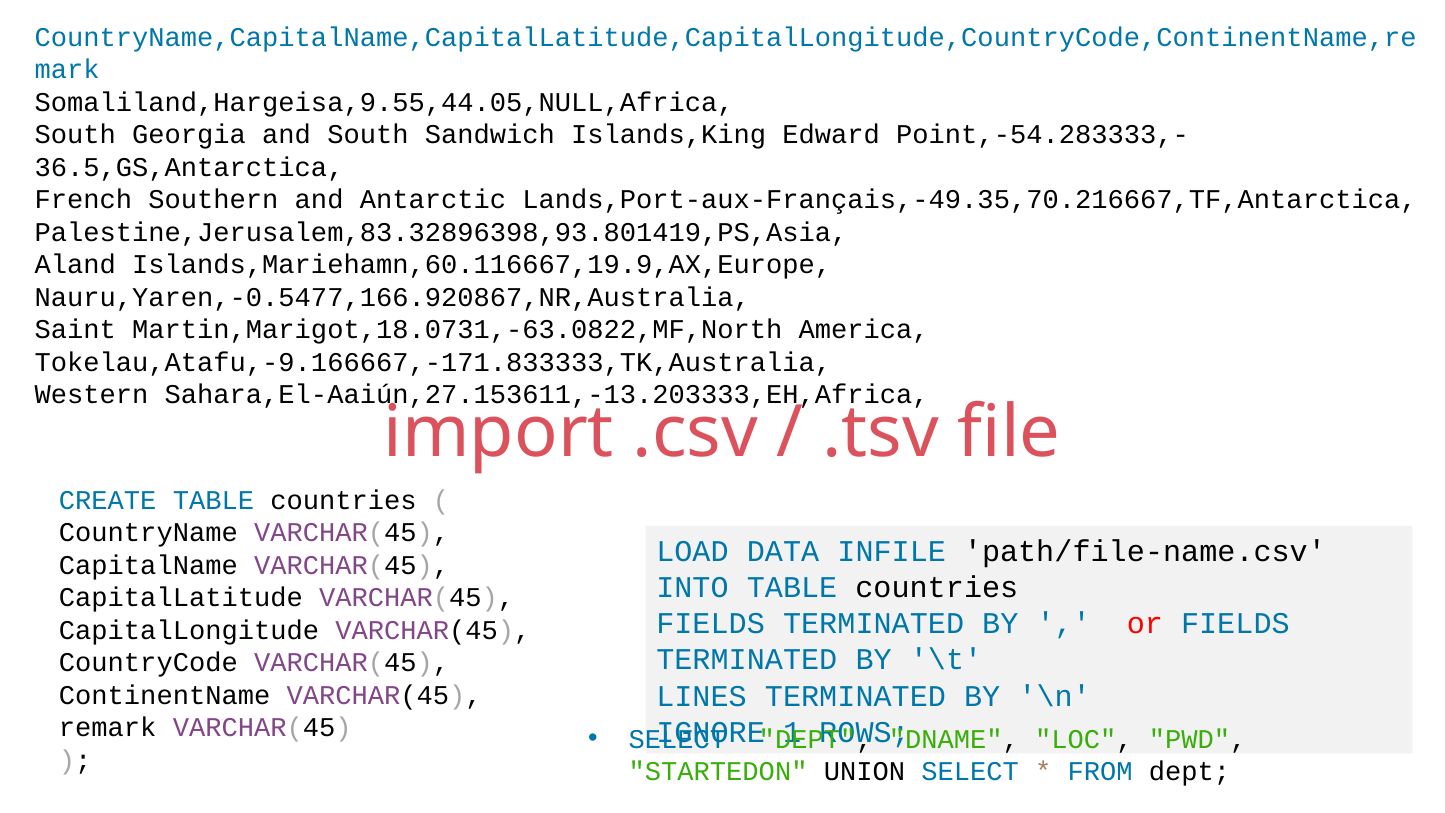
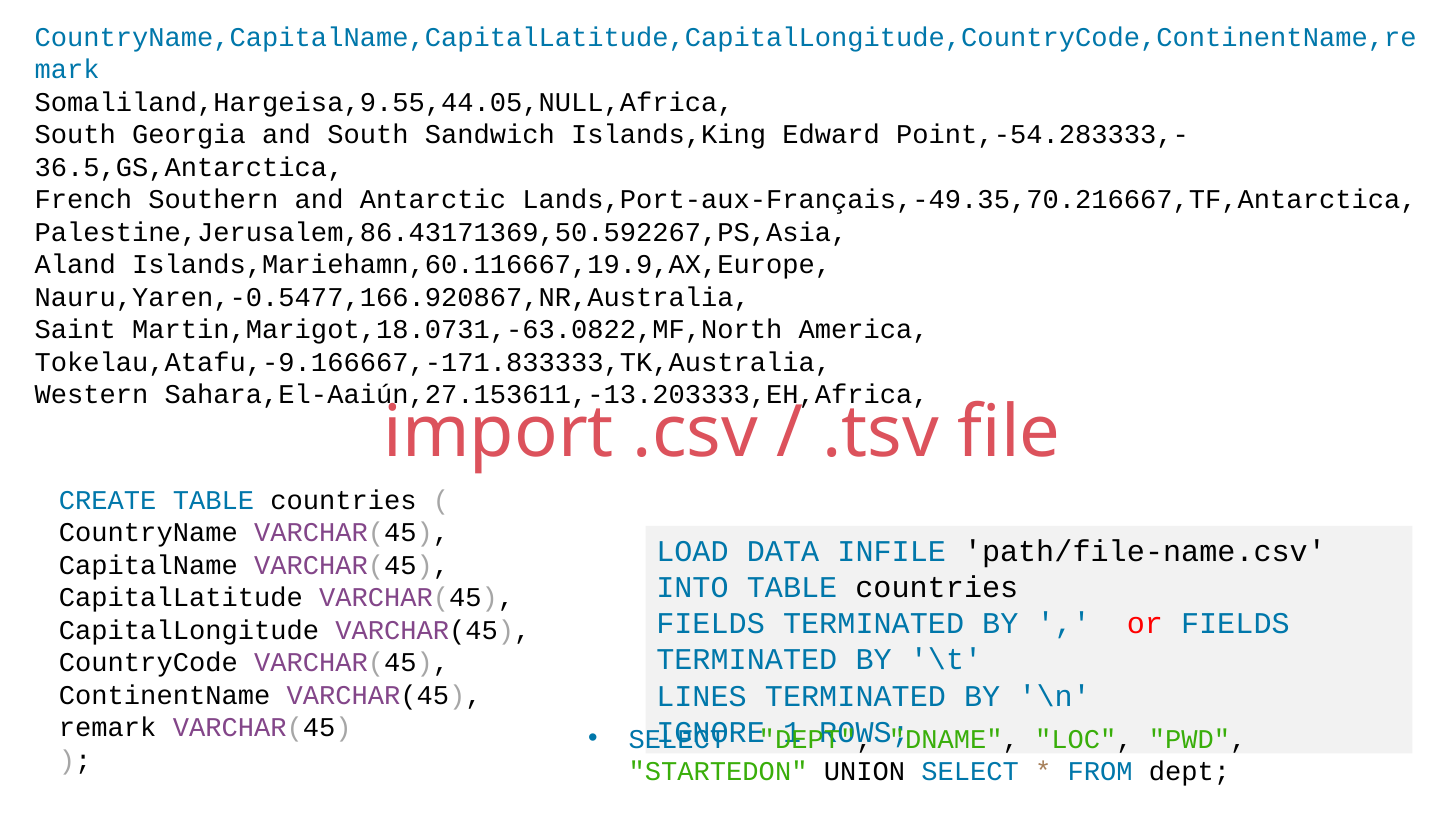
Palestine,Jerusalem,83.32896398,93.801419,PS,Asia: Palestine,Jerusalem,83.32896398,93.801419,PS,Asia -> Palestine,Jerusalem,86.43171369,50.592267,PS,Asia (441, 232)
